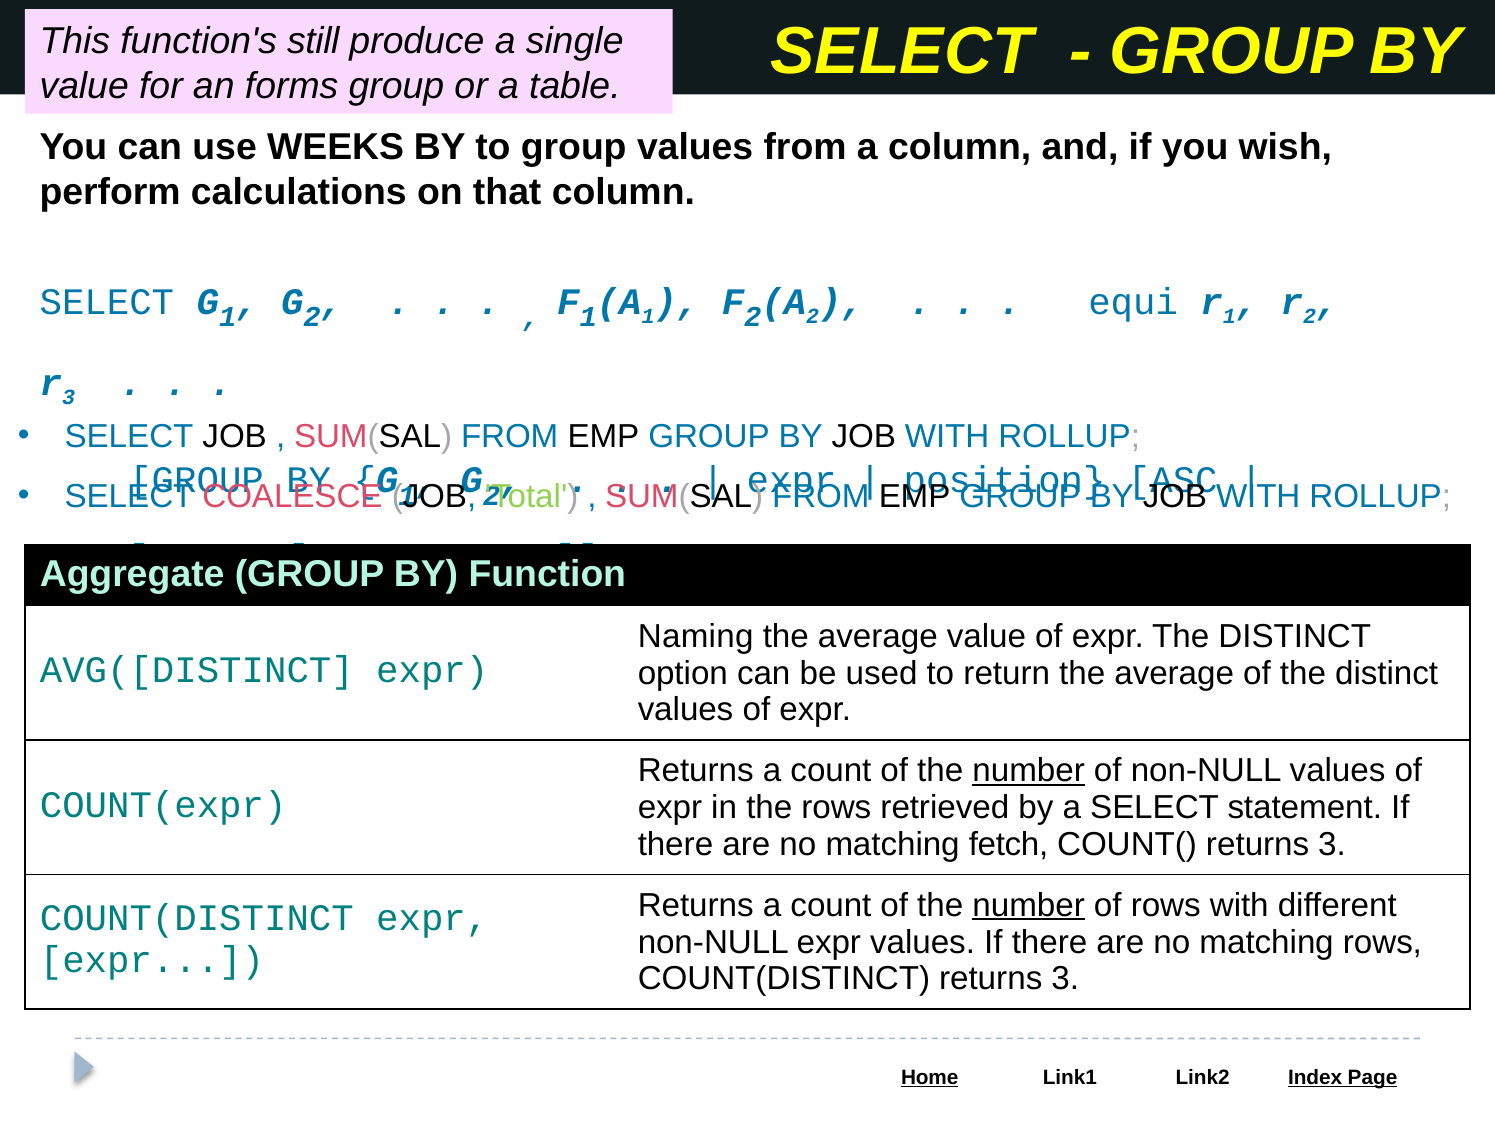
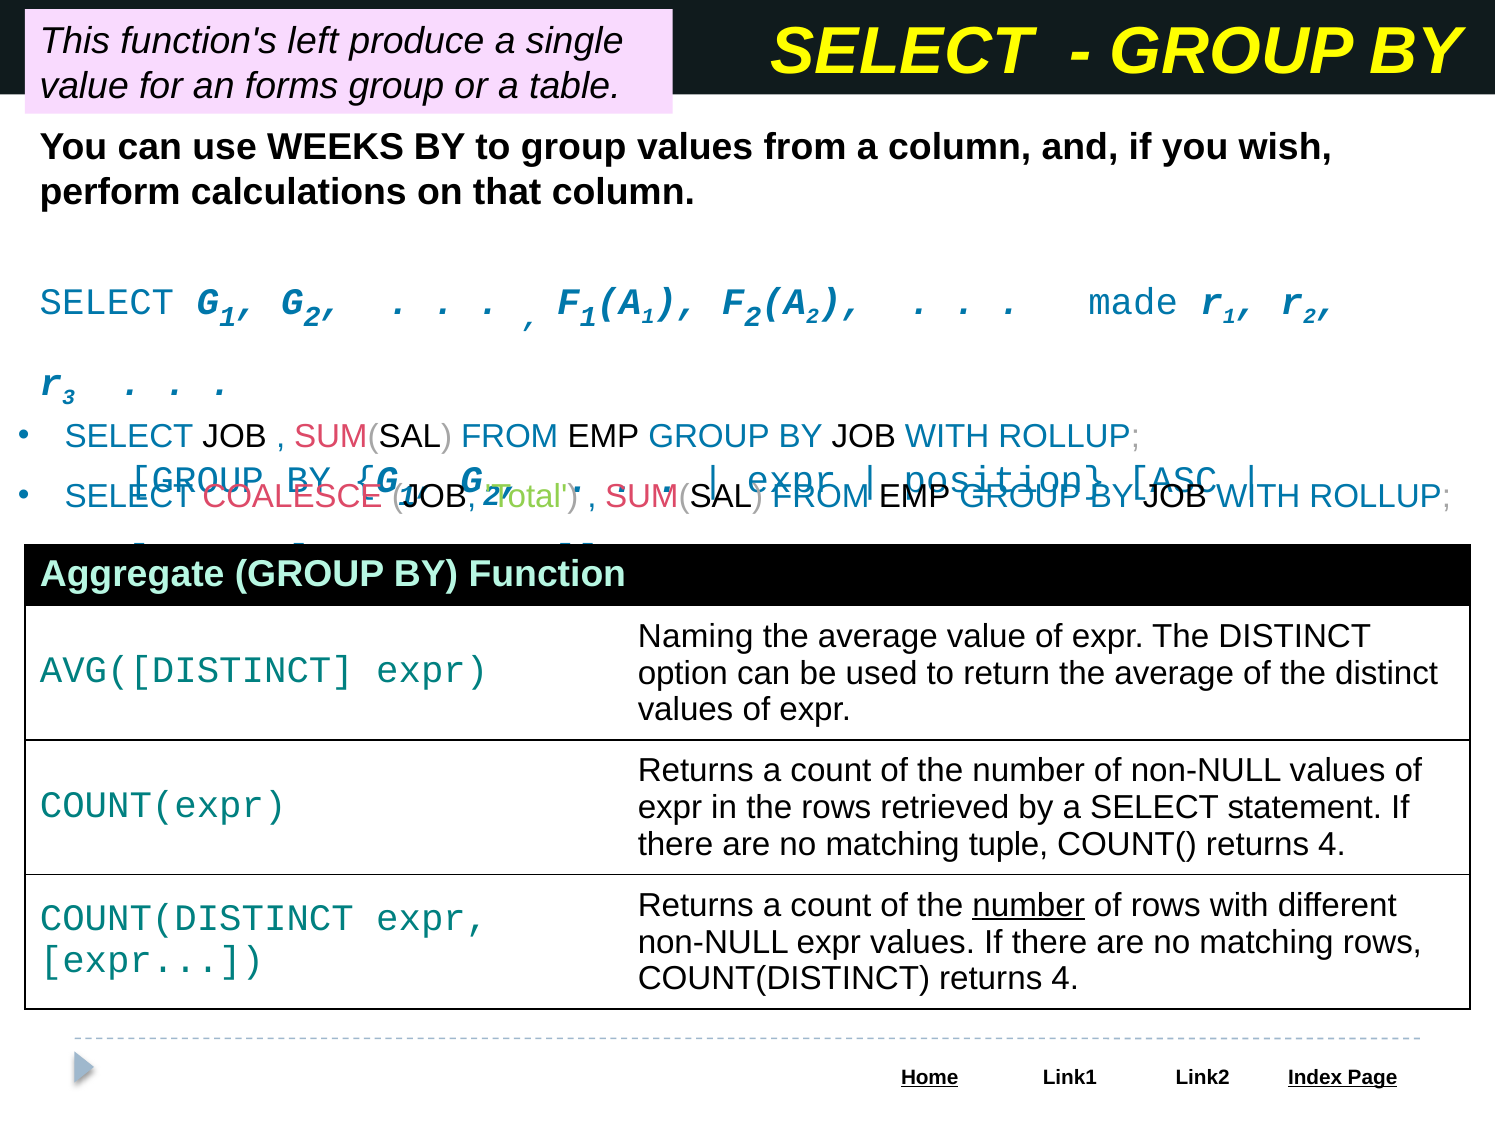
still: still -> left (313, 42)
equi: equi -> made (1133, 302)
number underline: present -> none (1029, 771)
fetch: fetch -> tuple (1009, 845)
COUNT( returns 3: 3 -> 4 (1332, 845)
COUNT(DISTINCT returns 3: 3 -> 4 (1065, 979)
